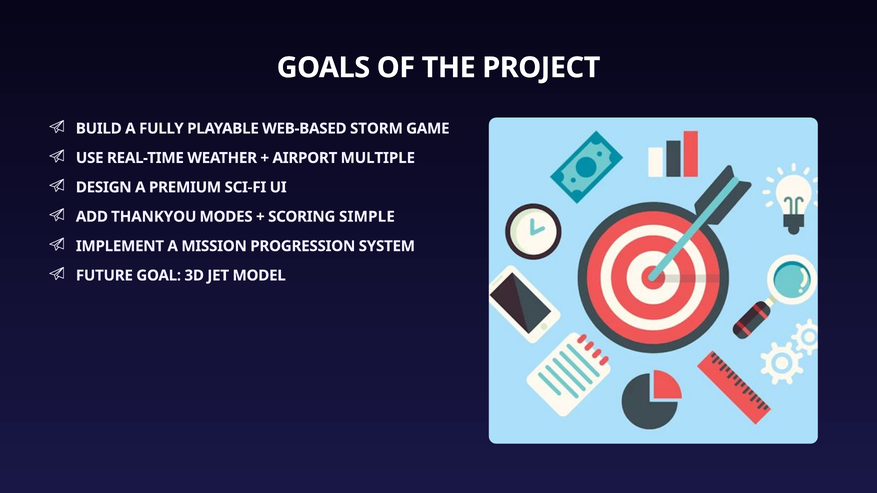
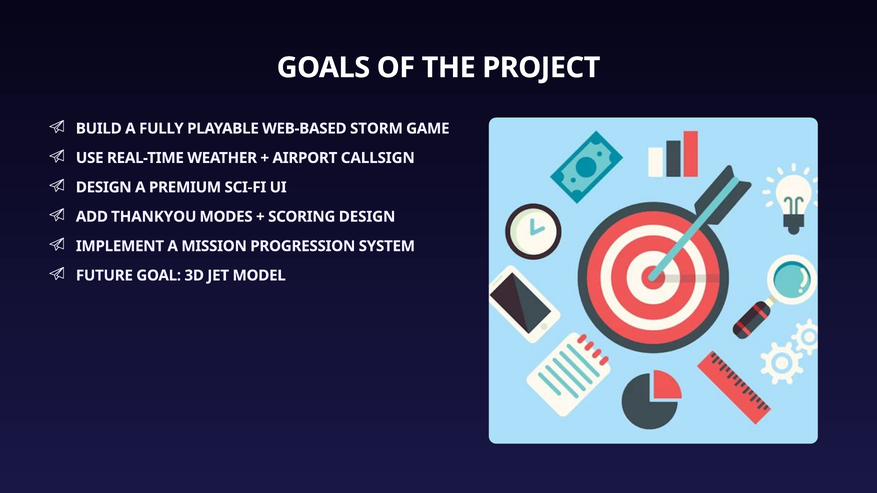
MULTIPLE: MULTIPLE -> CALLSIGN (378, 158)
SCORING SIMPLE: SIMPLE -> DESIGN (367, 217)
